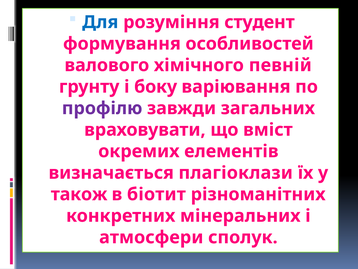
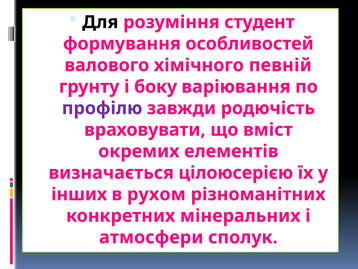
Для colour: blue -> black (100, 22)
загальних: загальних -> родючість (268, 108)
плагіоклази: плагіоклази -> цілоюсерією (236, 173)
також: також -> інших (79, 194)
біотит: біотит -> рухом (156, 194)
